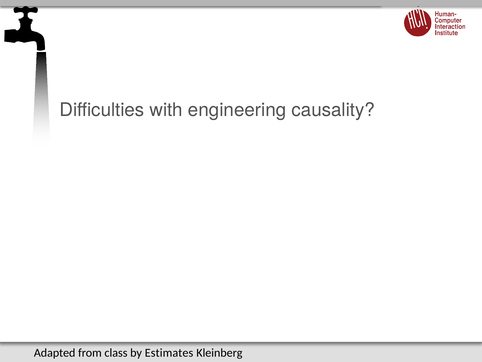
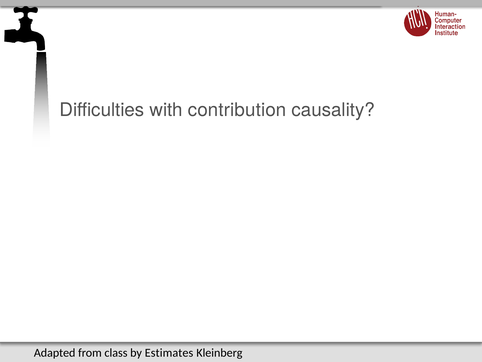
engineering: engineering -> contribution (237, 110)
